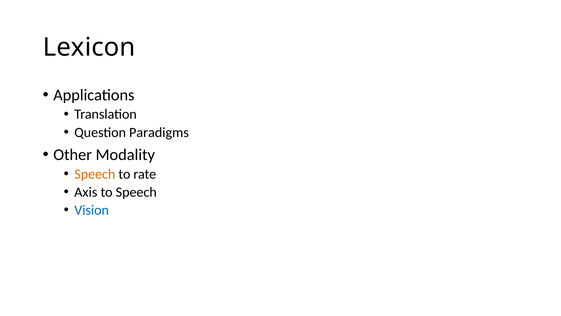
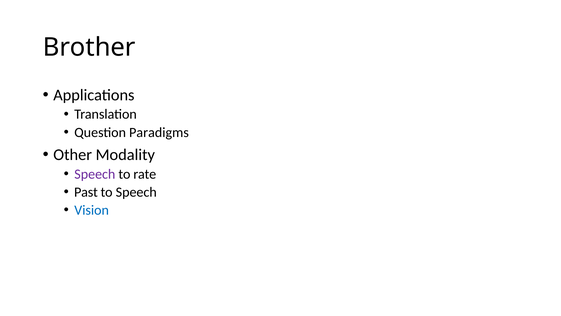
Lexicon: Lexicon -> Brother (89, 47)
Speech colour: orange -> purple (95, 174)
Axis: Axis -> Past (86, 192)
